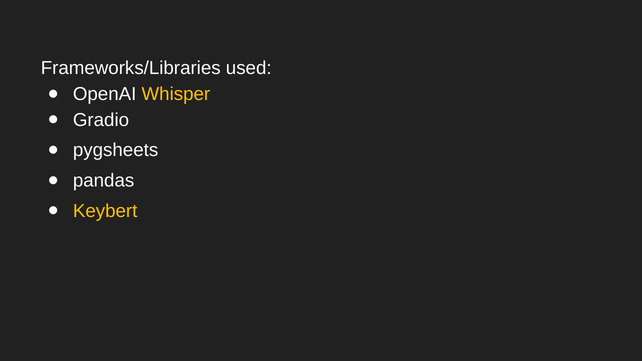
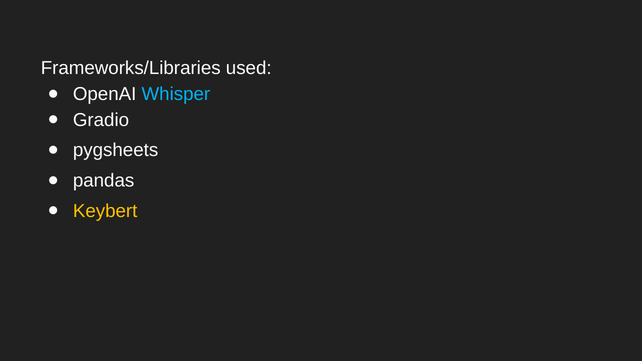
Whisper colour: yellow -> light blue (176, 94)
